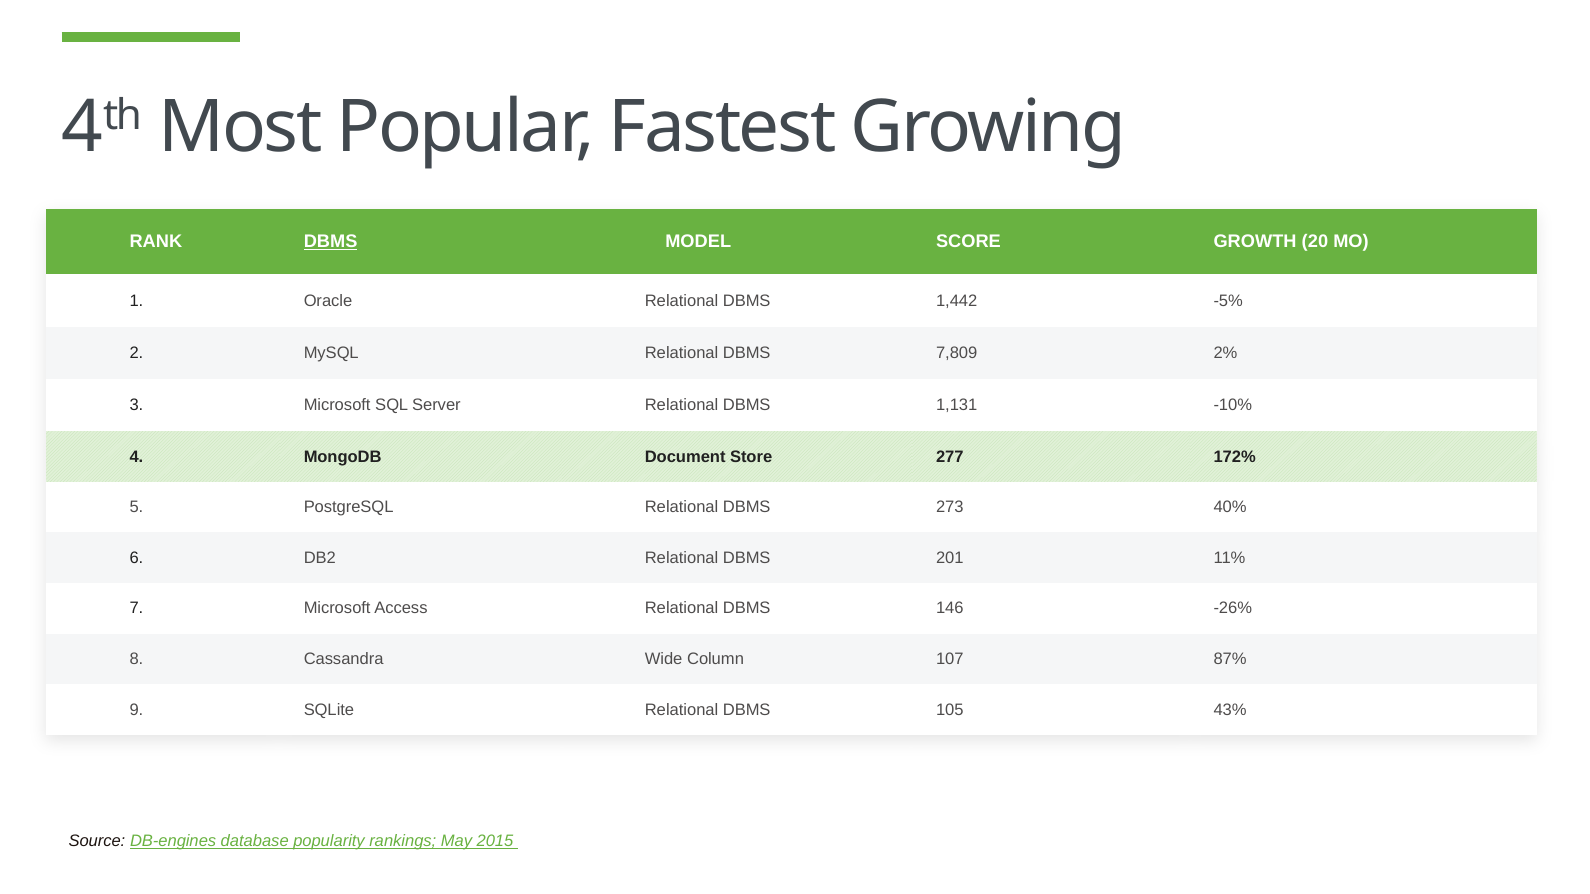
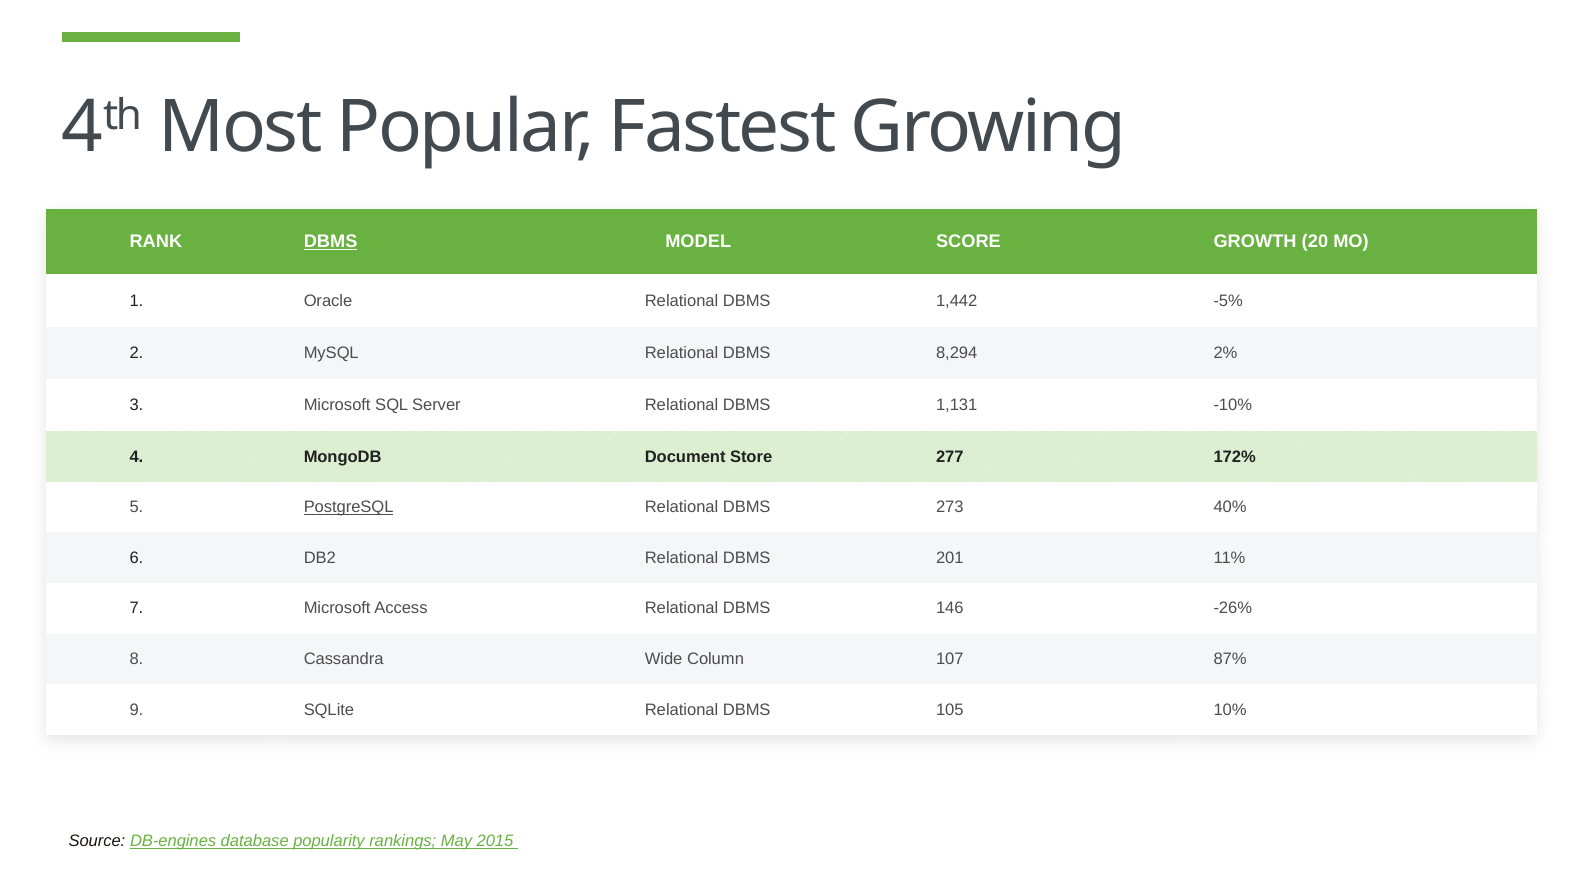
7,809: 7,809 -> 8,294 (957, 353)
PostgreSQL underline: none -> present (349, 507)
43%: 43% -> 10% (1230, 710)
